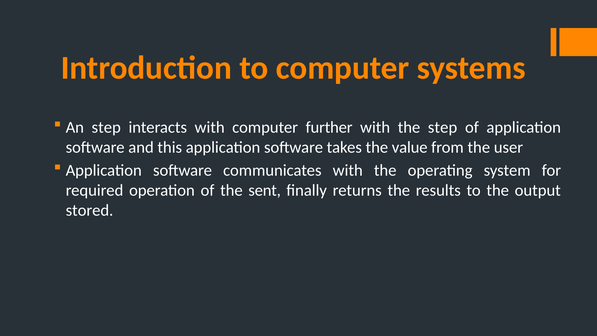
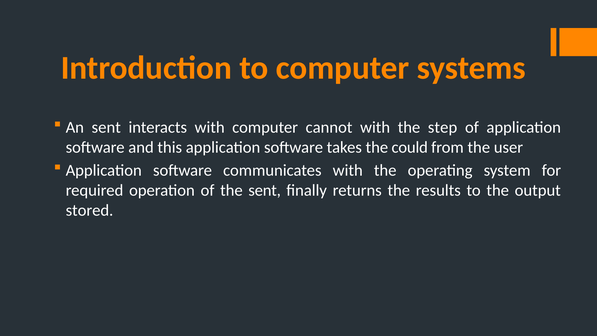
An step: step -> sent (106, 127)
further: further -> cannot (329, 127)
value: value -> could (410, 147)
